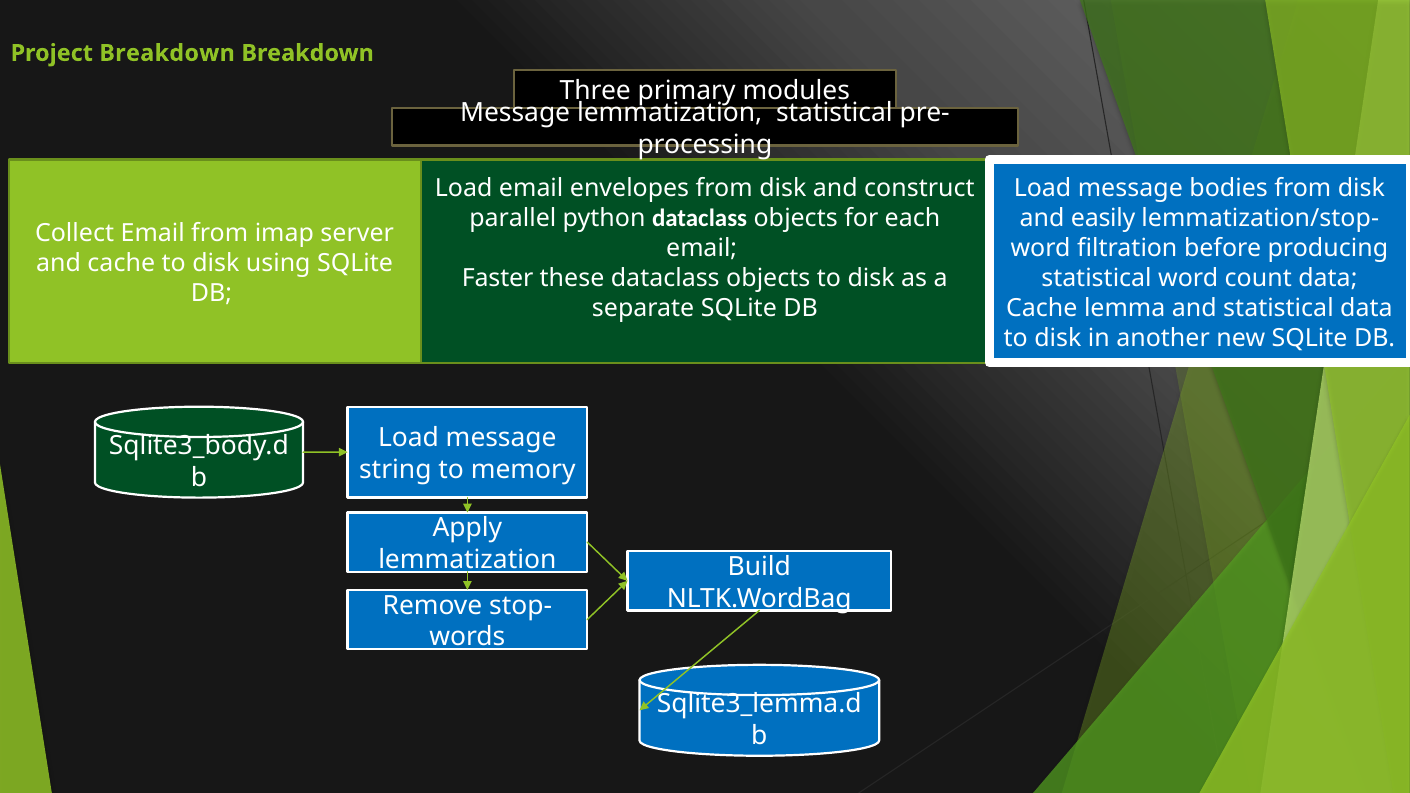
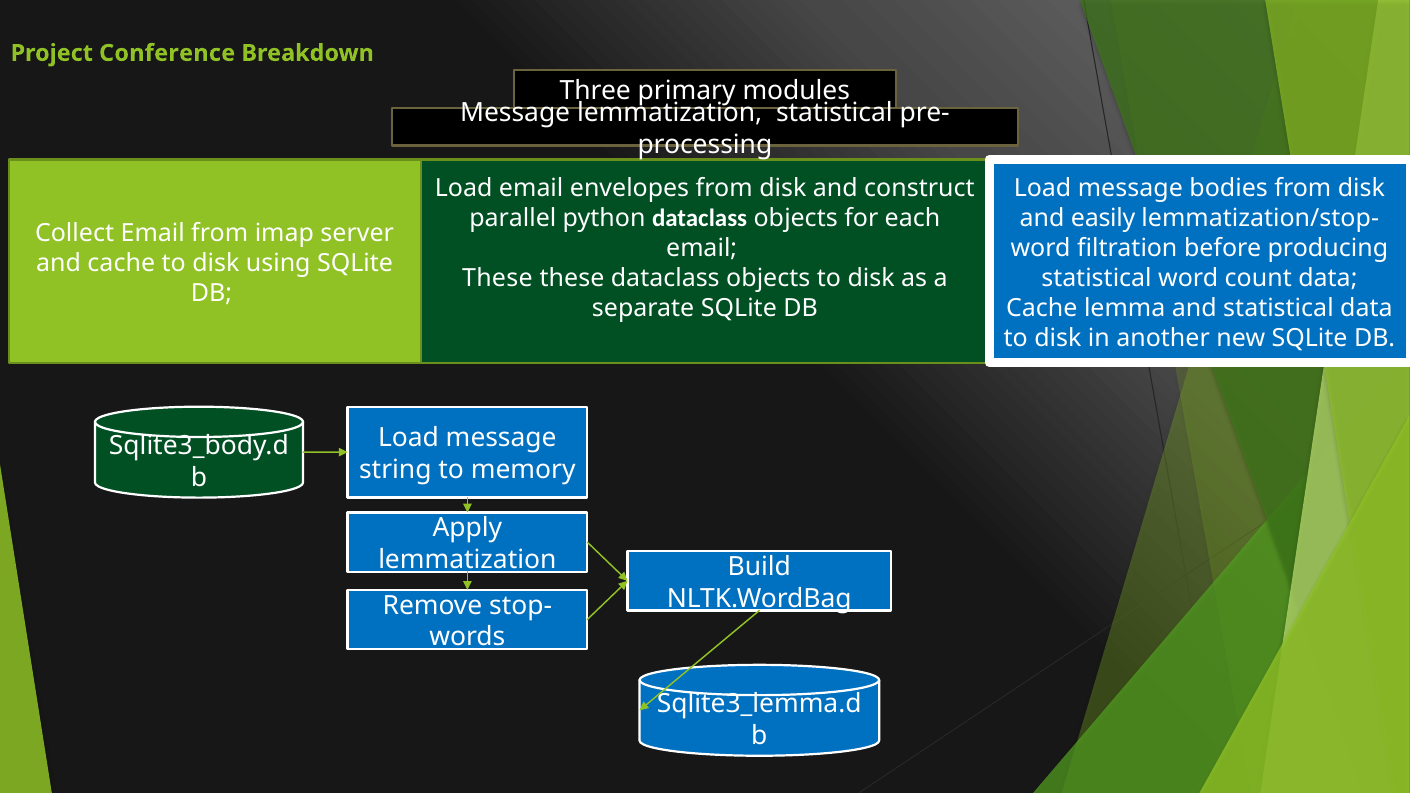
Project Breakdown: Breakdown -> Conference (167, 53)
Faster: Faster -> These (497, 278)
